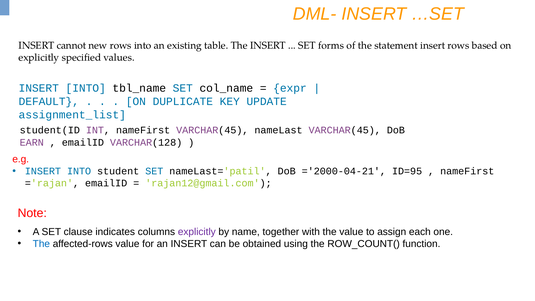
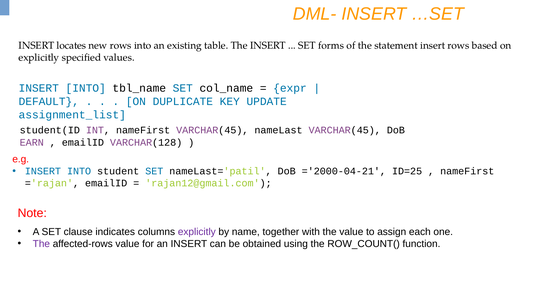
cannot: cannot -> locates (71, 45)
ID=95: ID=95 -> ID=25 (407, 171)
The colour: blue -> purple (41, 244)
